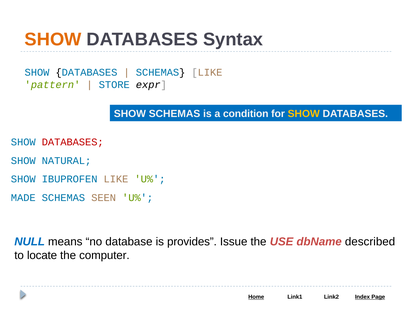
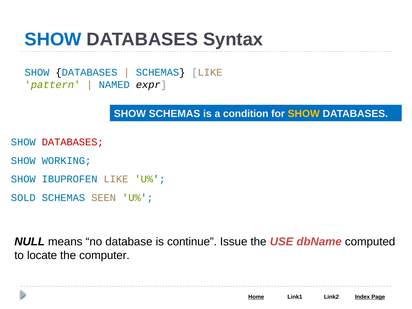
SHOW colour: orange -> blue (53, 39)
STORE: STORE -> NAMED (114, 85)
NATURAL: NATURAL -> WORKING (67, 161)
MADE: MADE -> SOLD (23, 198)
NULL colour: blue -> black (30, 242)
provides: provides -> continue (192, 242)
described: described -> computed (370, 242)
